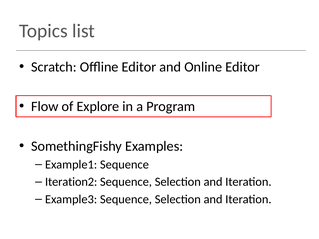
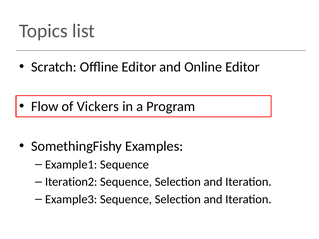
Explore: Explore -> Vickers (98, 107)
